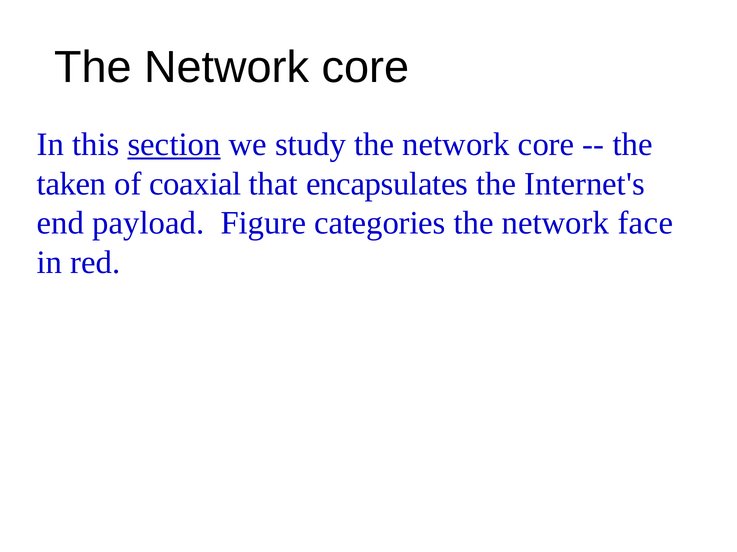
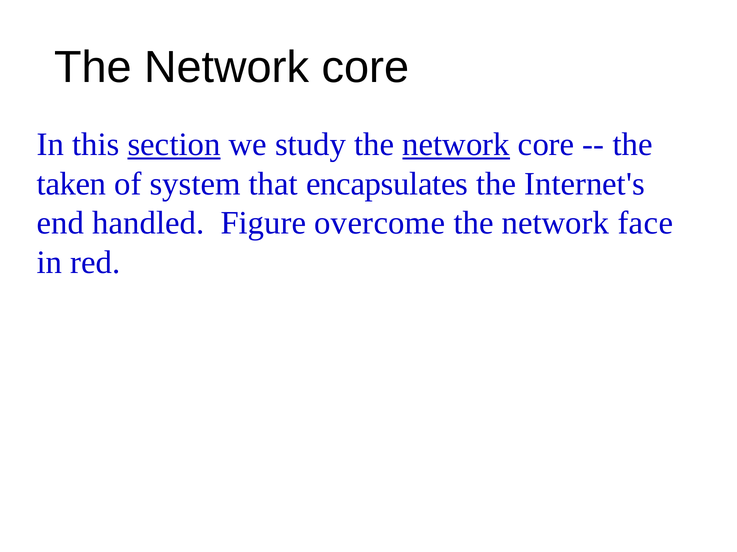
network underline: none -> present (456, 145)
coaxial: coaxial -> system (195, 184)
payload: payload -> handled (148, 223)
categories: categories -> overcome (380, 223)
